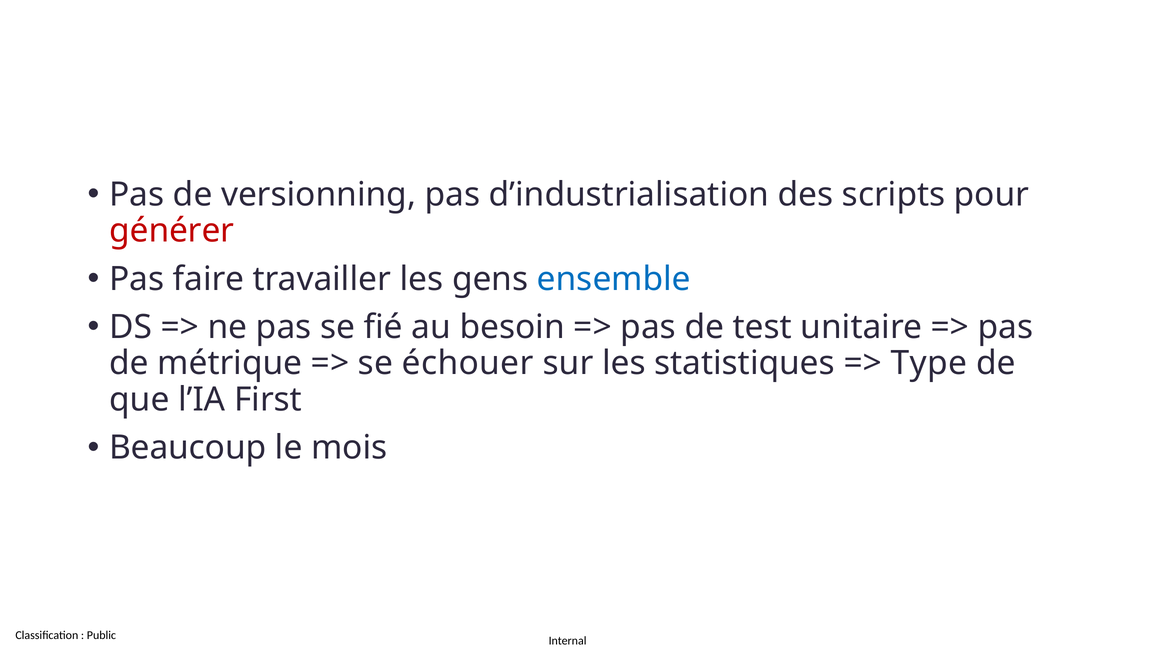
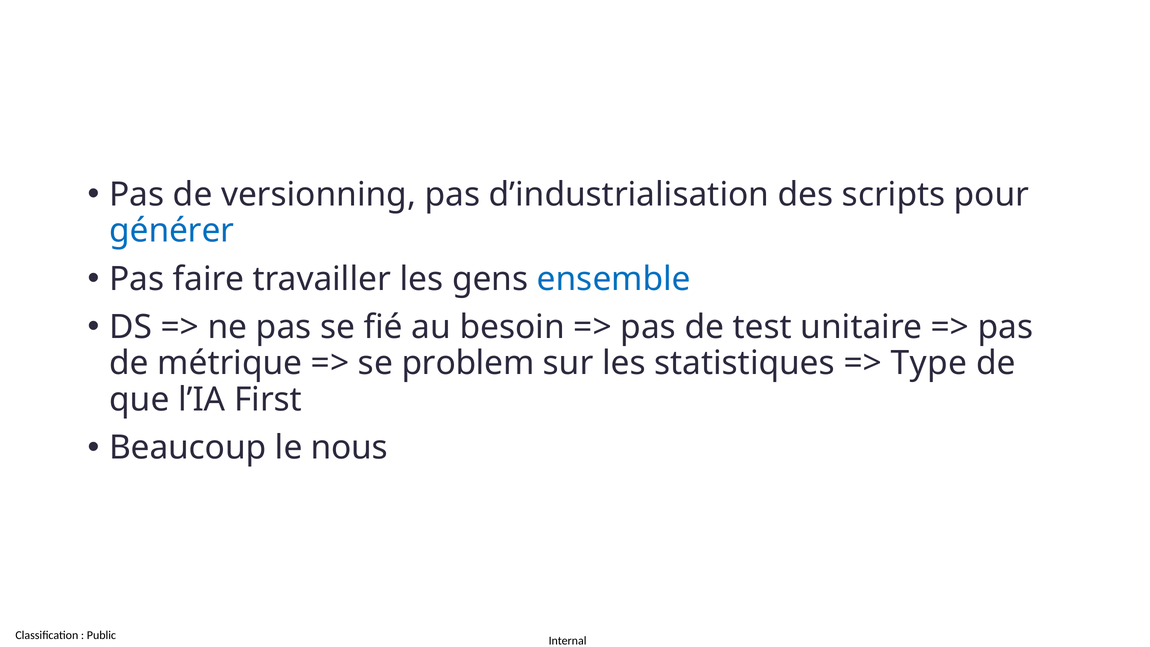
générer colour: red -> blue (172, 231)
échouer: échouer -> problem (468, 363)
mois: mois -> nous (349, 448)
